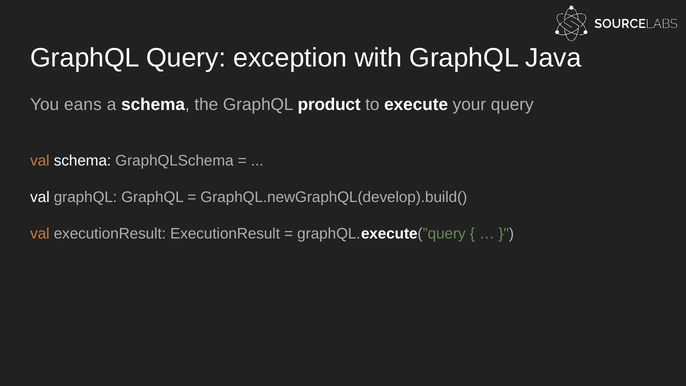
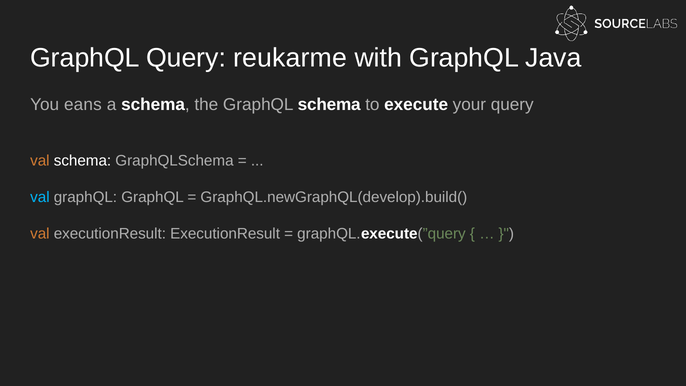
exception: exception -> reukarme (290, 58)
GraphQL product: product -> schema (329, 105)
val colour: white -> light blue (40, 197)
